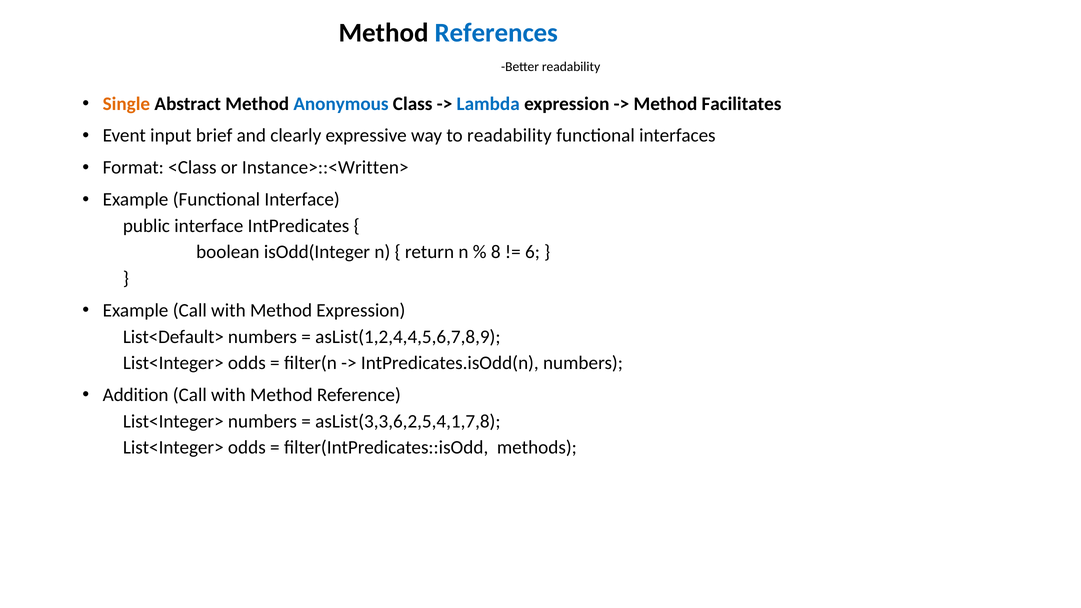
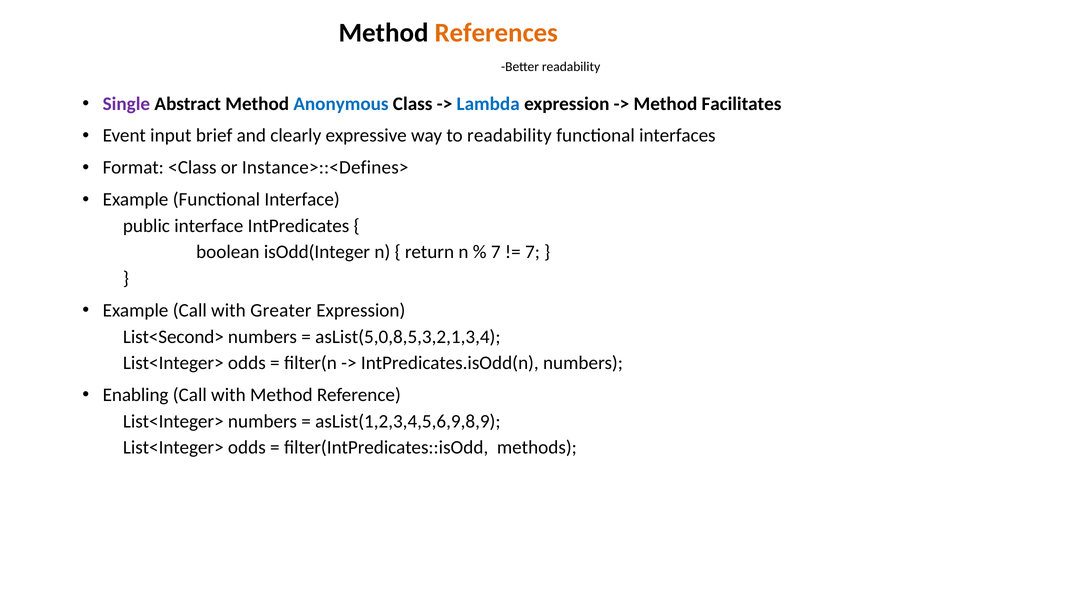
References colour: blue -> orange (497, 33)
Single colour: orange -> purple (126, 104)
Instance>::<Written>: Instance>::<Written> -> Instance>::<Defines> (325, 168)
8: 8 -> 7 (496, 252)
6: 6 -> 7 (532, 252)
Example Call with Method: Method -> Greater (281, 310)
List<Default>: List<Default> -> List<Second> (173, 337)
asList(1,2,4,4,5,6,7,8,9: asList(1,2,4,4,5,6,7,8,9 -> asList(5,0,8,5,3,2,1,3,4 (408, 337)
Addition: Addition -> Enabling (136, 395)
asList(3,3,6,2,5,4,1,7,8: asList(3,3,6,2,5,4,1,7,8 -> asList(1,2,3,4,5,6,9,8,9 (408, 421)
